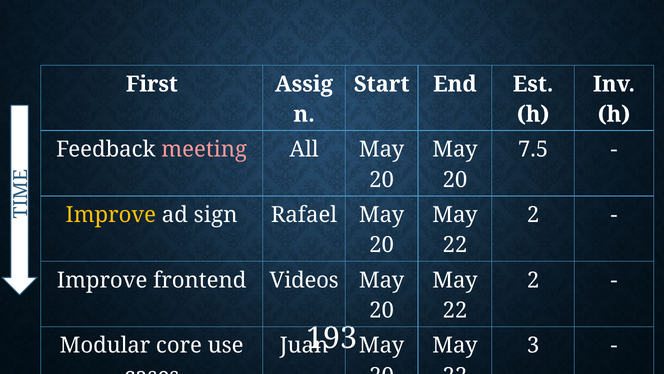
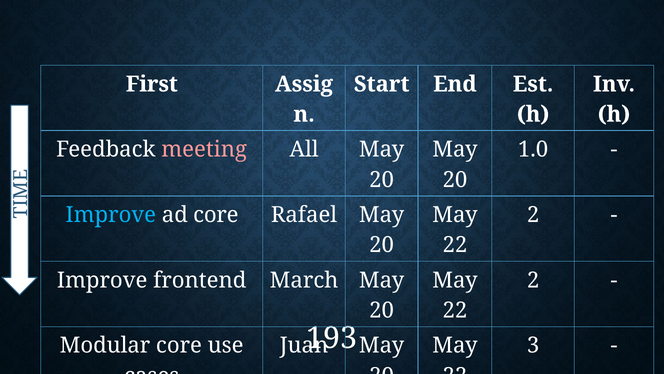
7.5: 7.5 -> 1.0 (533, 149)
Improve colour: yellow -> light blue (111, 215)
ad sign: sign -> core (216, 215)
Videos: Videos -> March (304, 280)
